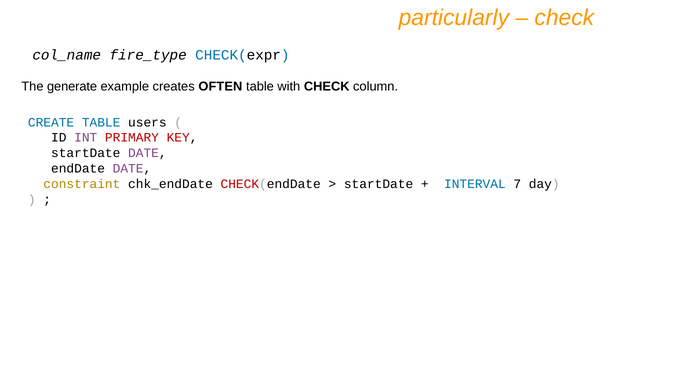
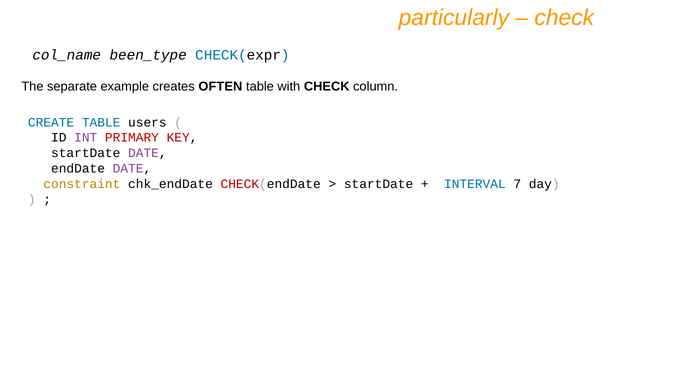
fire_type: fire_type -> been_type (148, 55)
generate: generate -> separate (72, 86)
